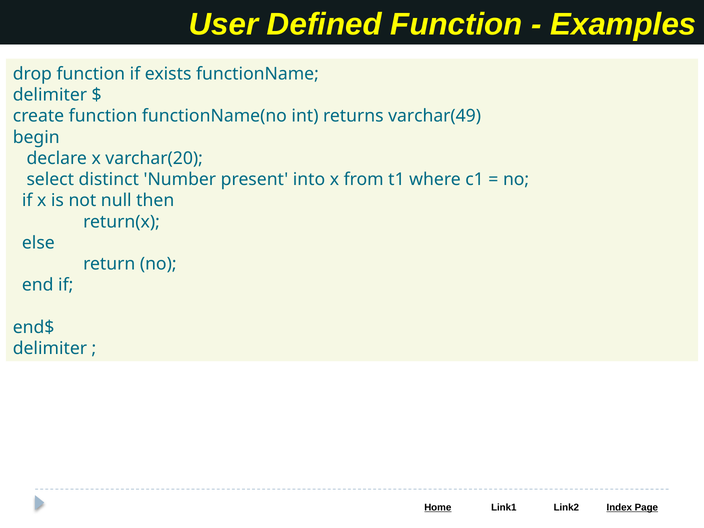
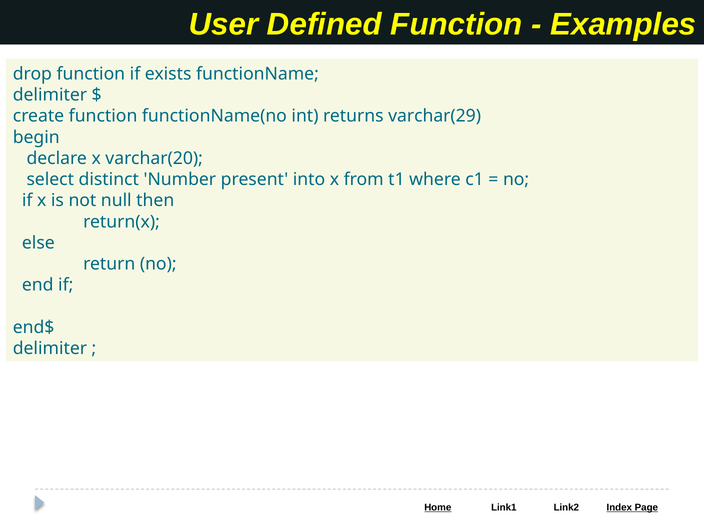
varchar(49: varchar(49 -> varchar(29 (435, 116)
